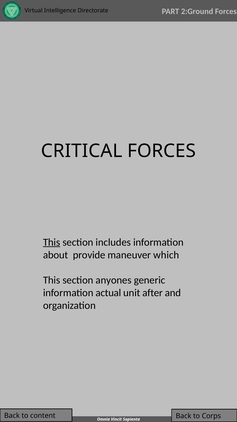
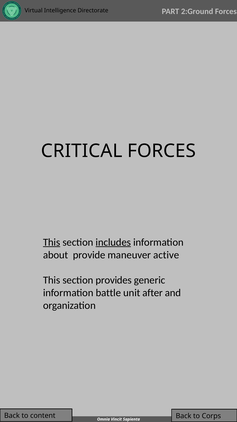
includes underline: none -> present (113, 242)
which: which -> active (166, 254)
anyones: anyones -> provides (114, 280)
actual: actual -> battle (108, 292)
